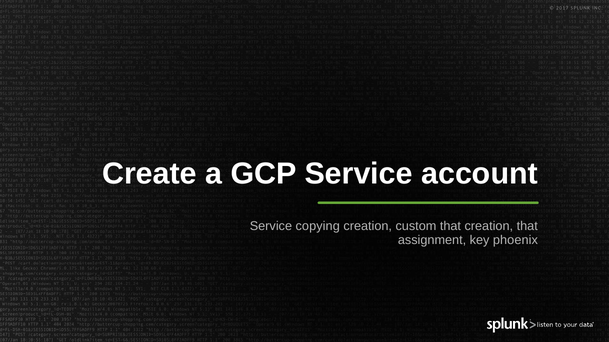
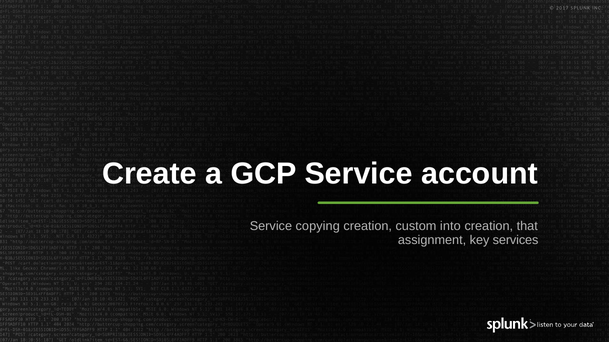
custom that: that -> into (450, 227)
phoenix: phoenix -> services (516, 241)
